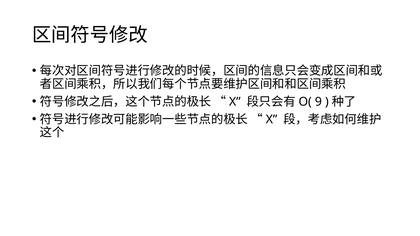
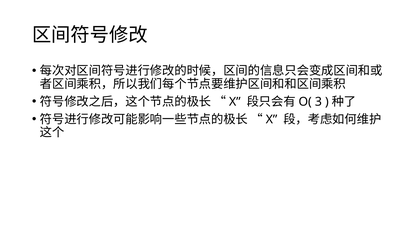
9: 9 -> 3 (318, 102)
